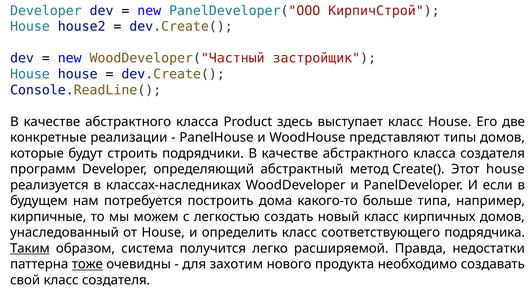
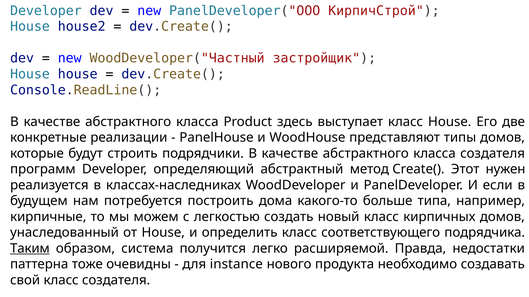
Этот house: house -> нужен (506, 169)
тоже underline: present -> none (87, 265)
захотим: захотим -> instance (236, 265)
